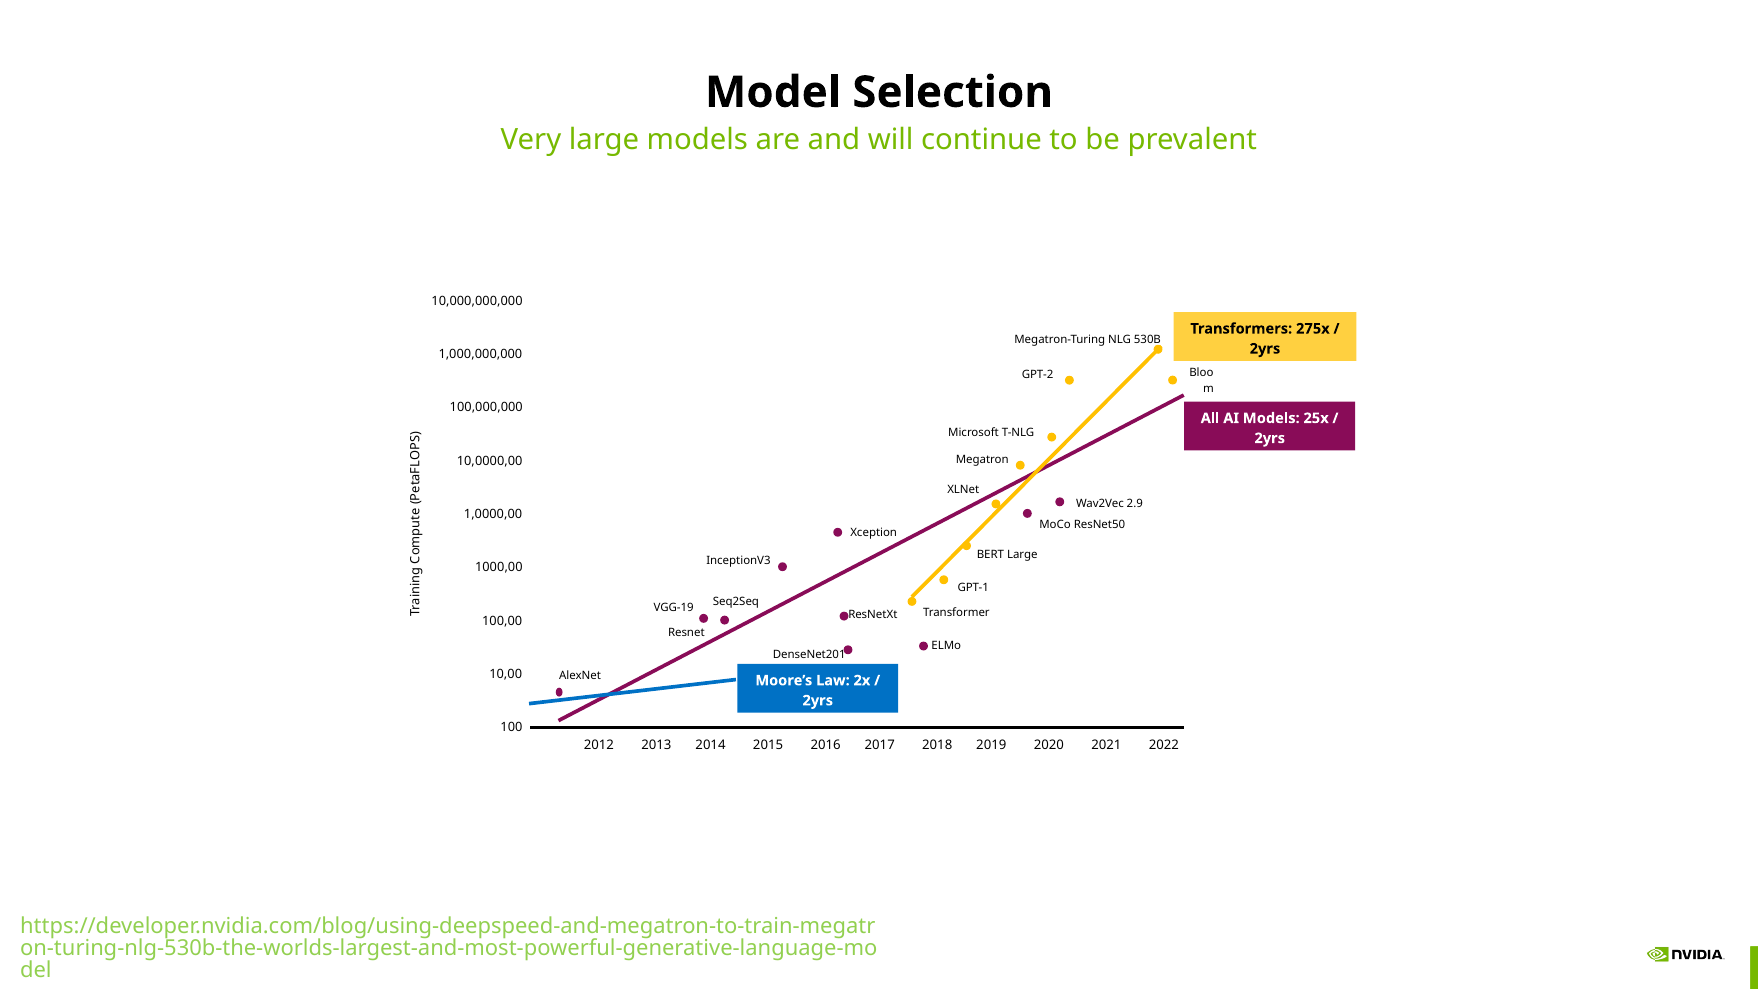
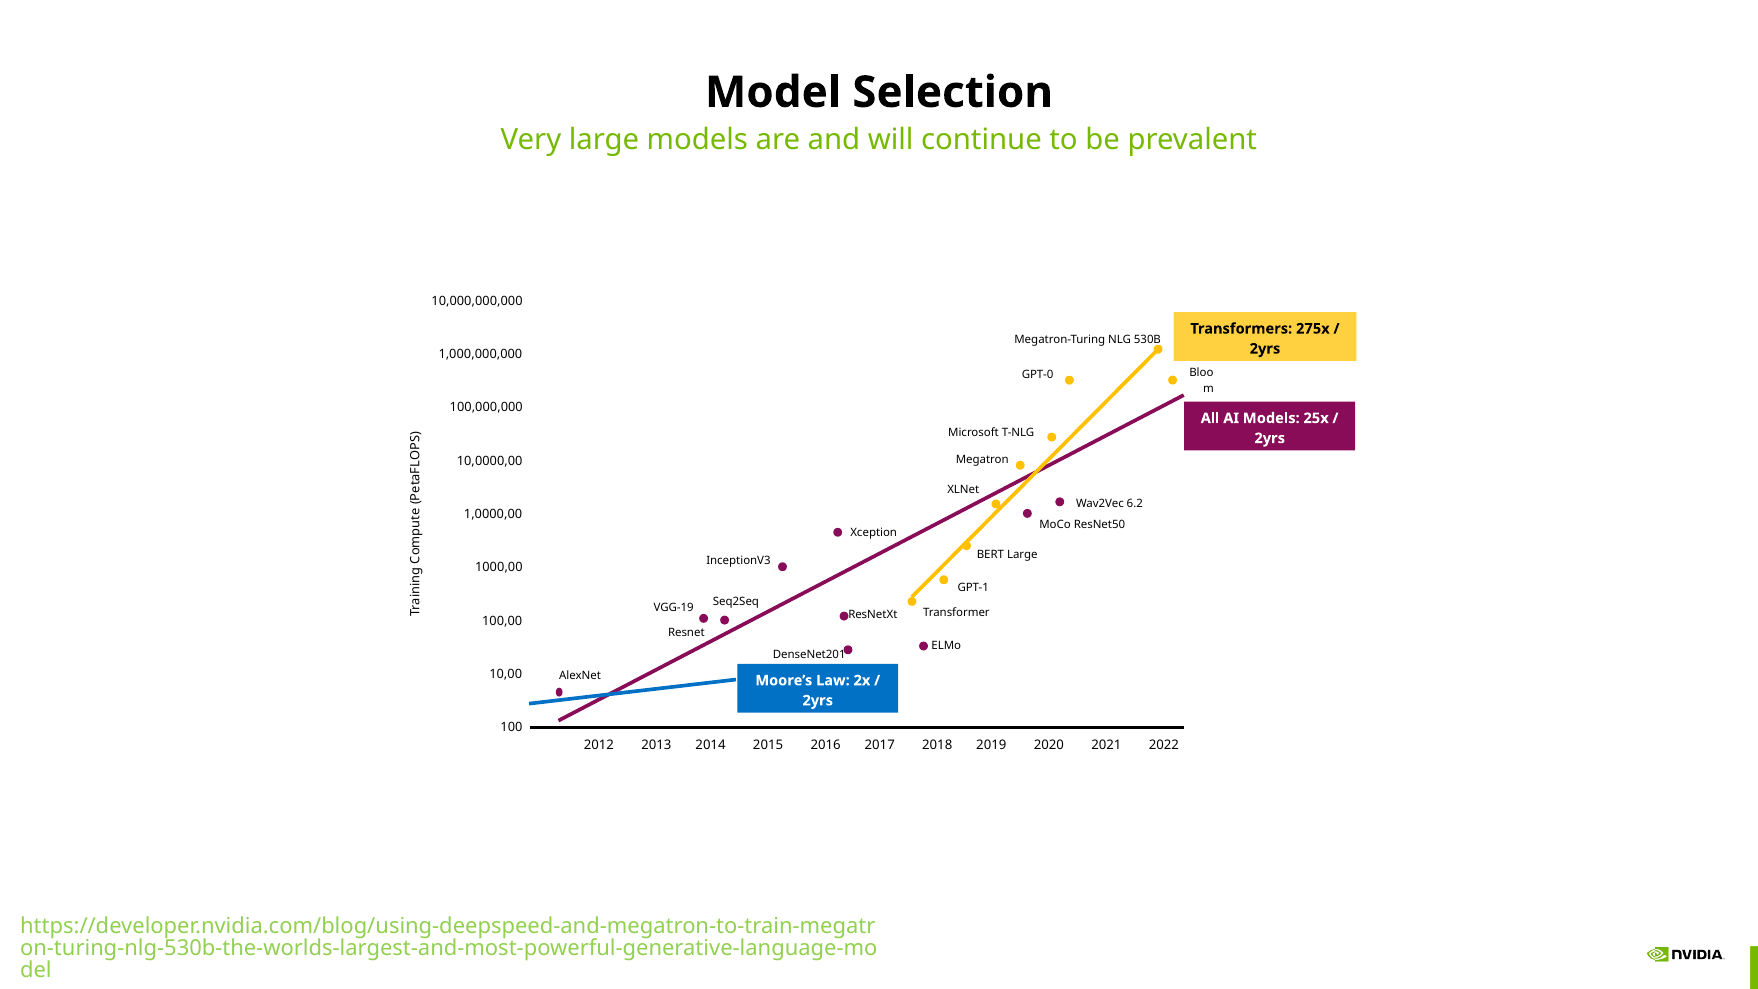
GPT-2: GPT-2 -> GPT-0 (1038, 375)
2.9: 2.9 -> 6.2 (1135, 504)
